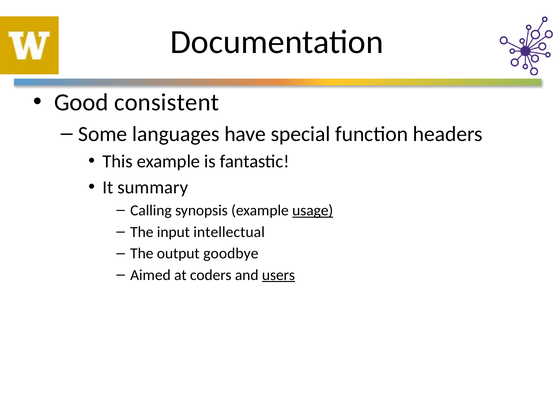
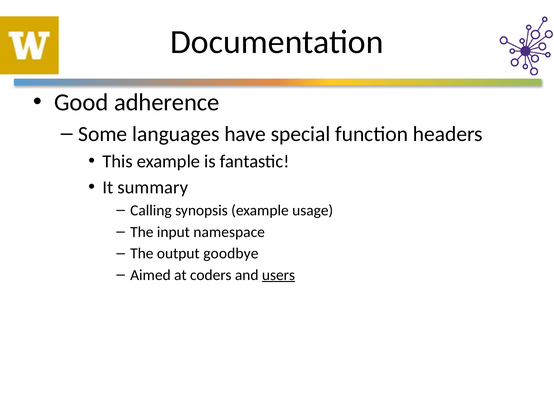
consistent: consistent -> adherence (167, 102)
usage underline: present -> none (313, 211)
intellectual: intellectual -> namespace (229, 232)
